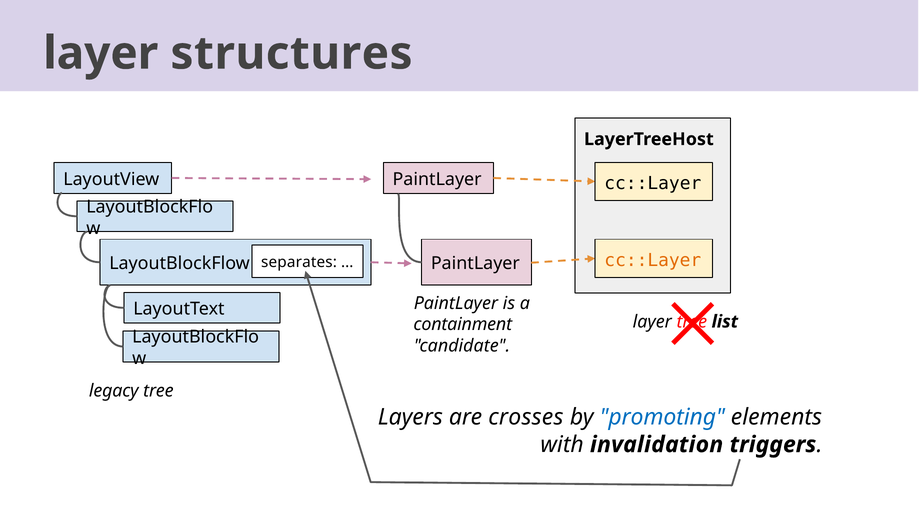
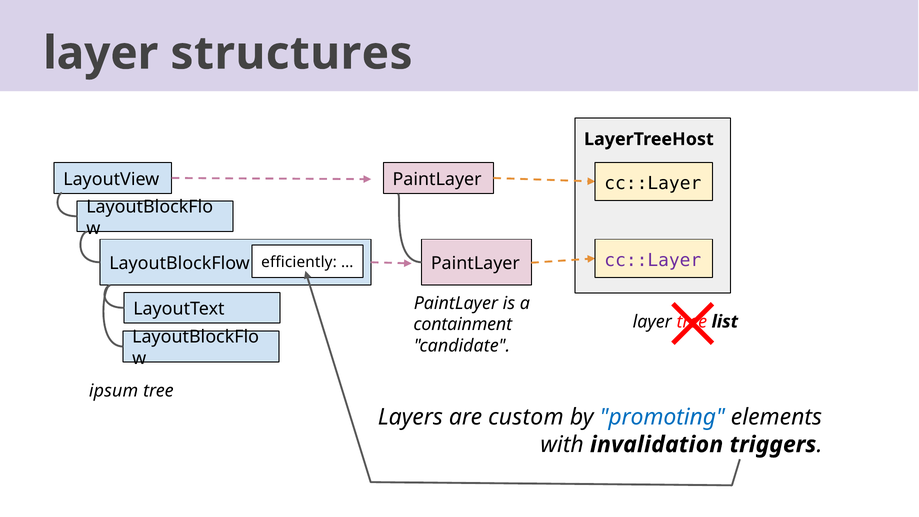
cc::Layer colour: orange -> purple (653, 260)
separates: separates -> efficiently (299, 262)
legacy: legacy -> ipsum (114, 391)
crosses: crosses -> custom (526, 417)
